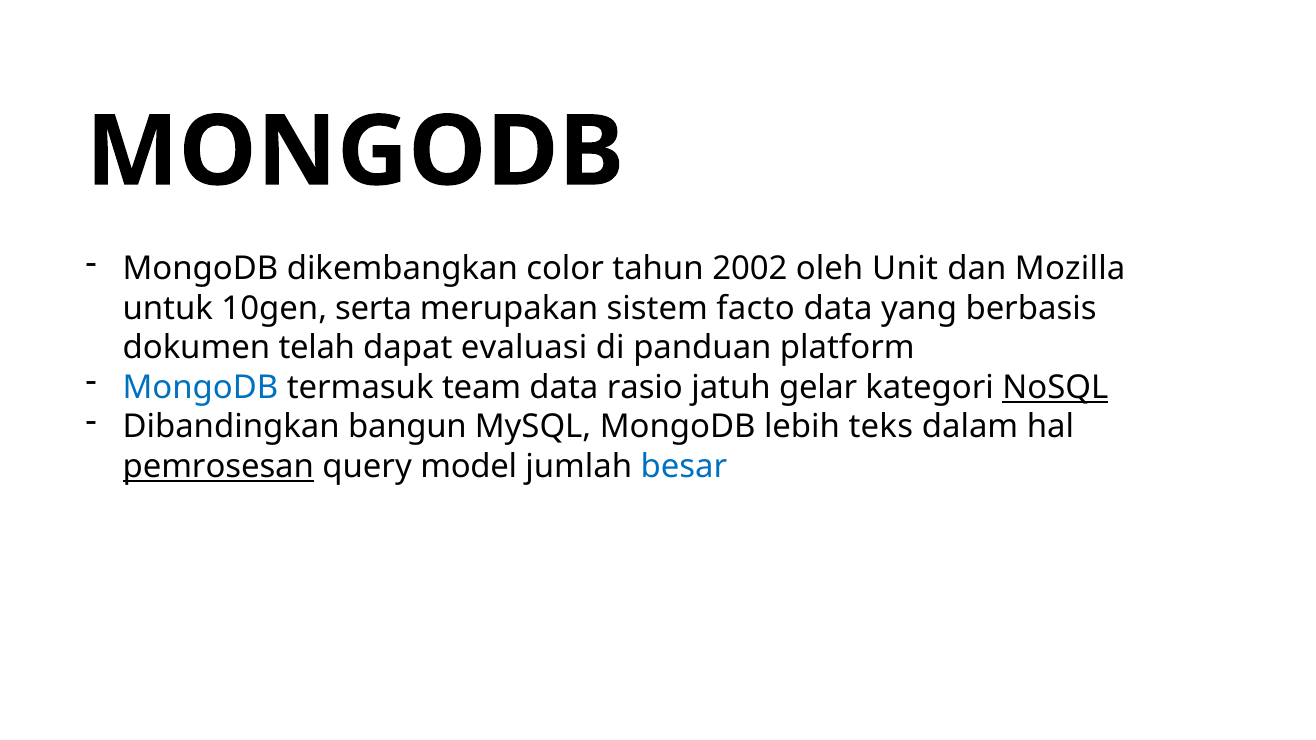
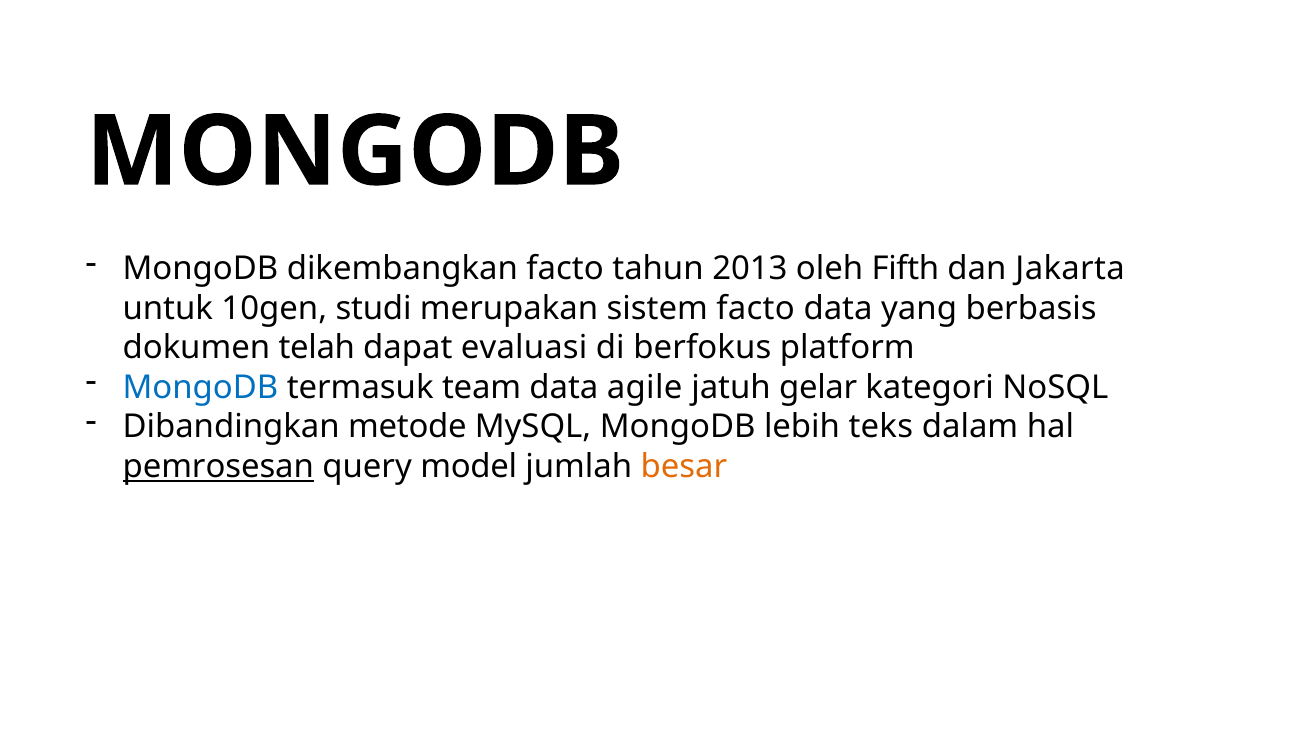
dikembangkan color: color -> facto (565, 269)
2002: 2002 -> 2013 (750, 269)
Unit: Unit -> Fifth (905, 269)
Mozilla: Mozilla -> Jakarta (1070, 269)
serta: serta -> studi (374, 309)
panduan: panduan -> berfokus (702, 348)
rasio: rasio -> agile (645, 388)
NoSQL underline: present -> none (1055, 388)
bangun: bangun -> metode (407, 427)
besar colour: blue -> orange (684, 467)
